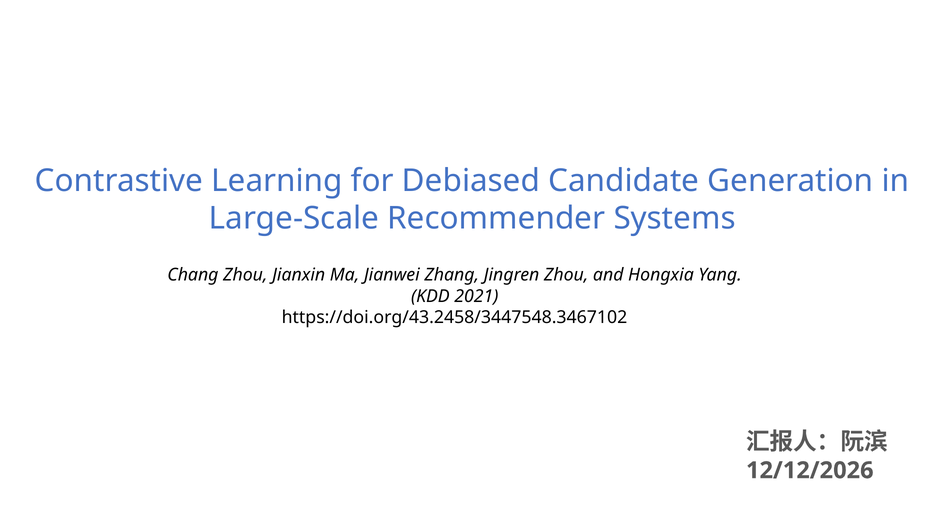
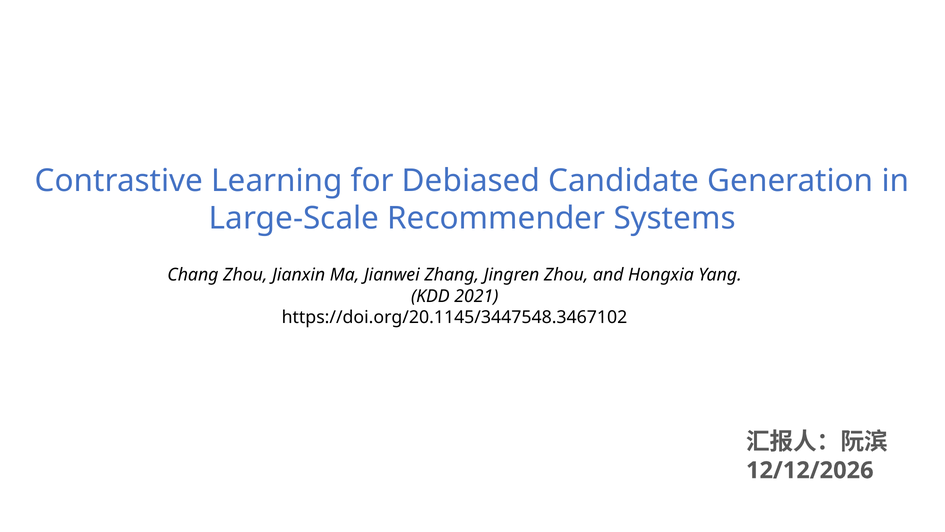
https://doi.org/43.2458/3447548.3467102: https://doi.org/43.2458/3447548.3467102 -> https://doi.org/20.1145/3447548.3467102 (455, 317)
